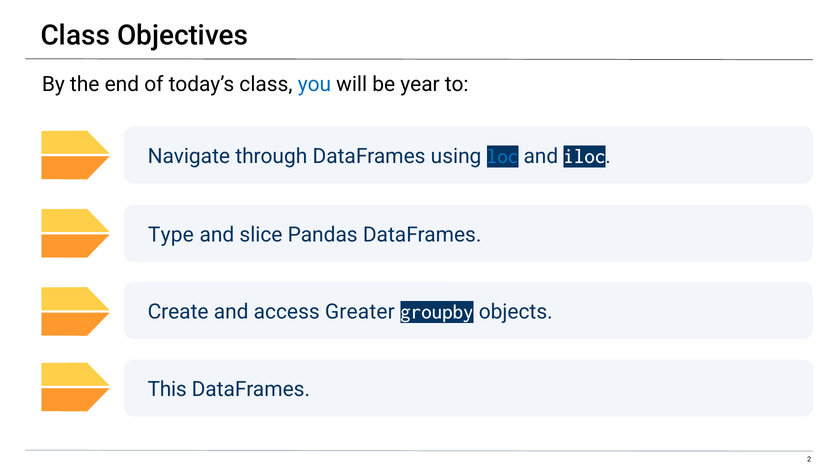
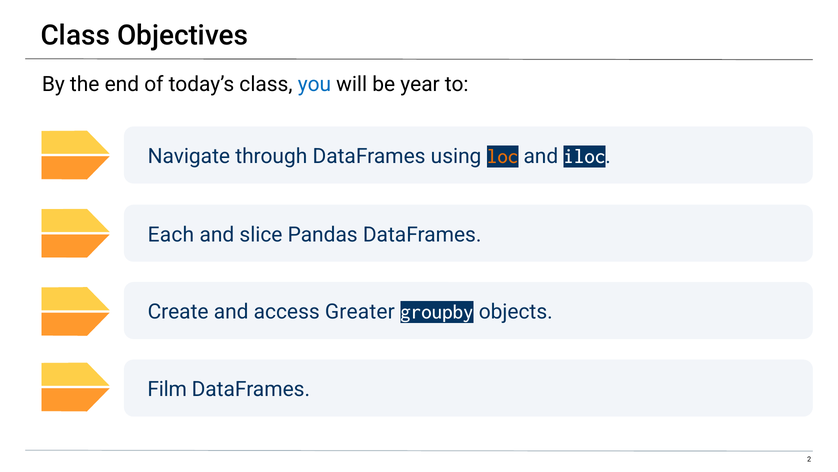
loc colour: blue -> orange (503, 156)
Type: Type -> Each (171, 234)
This: This -> Film (167, 389)
